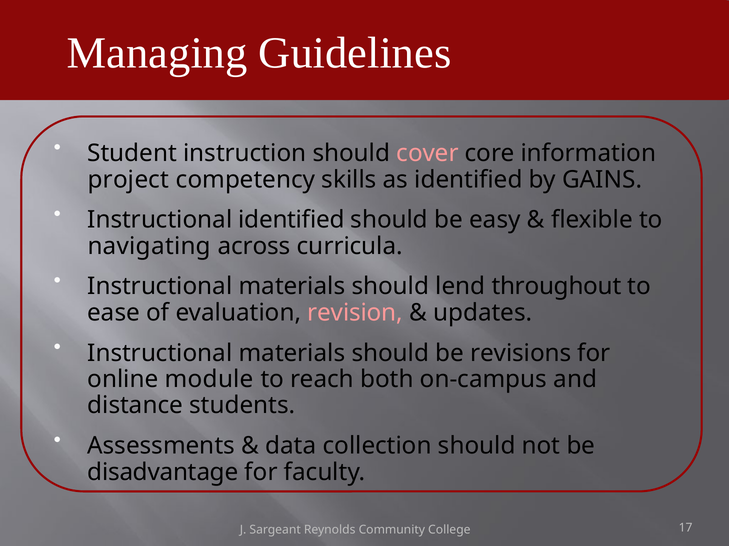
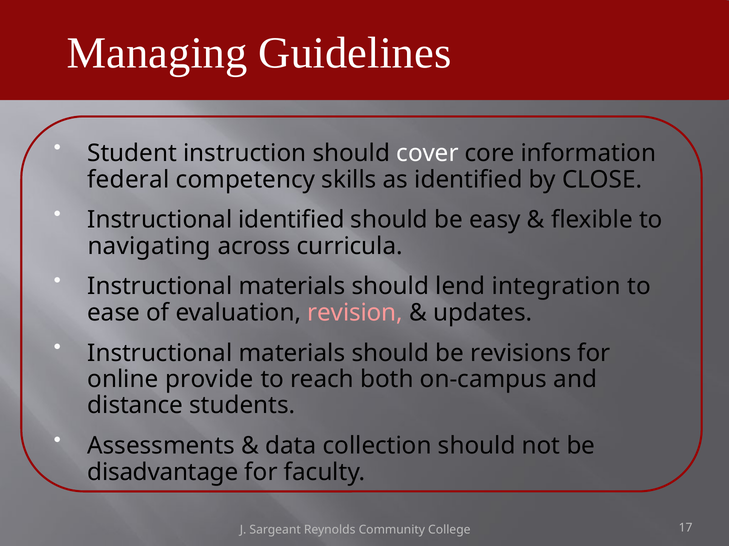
cover colour: pink -> white (427, 154)
project: project -> federal (128, 180)
GAINS: GAINS -> CLOSE (602, 180)
throughout: throughout -> integration (556, 287)
module: module -> provide (209, 380)
